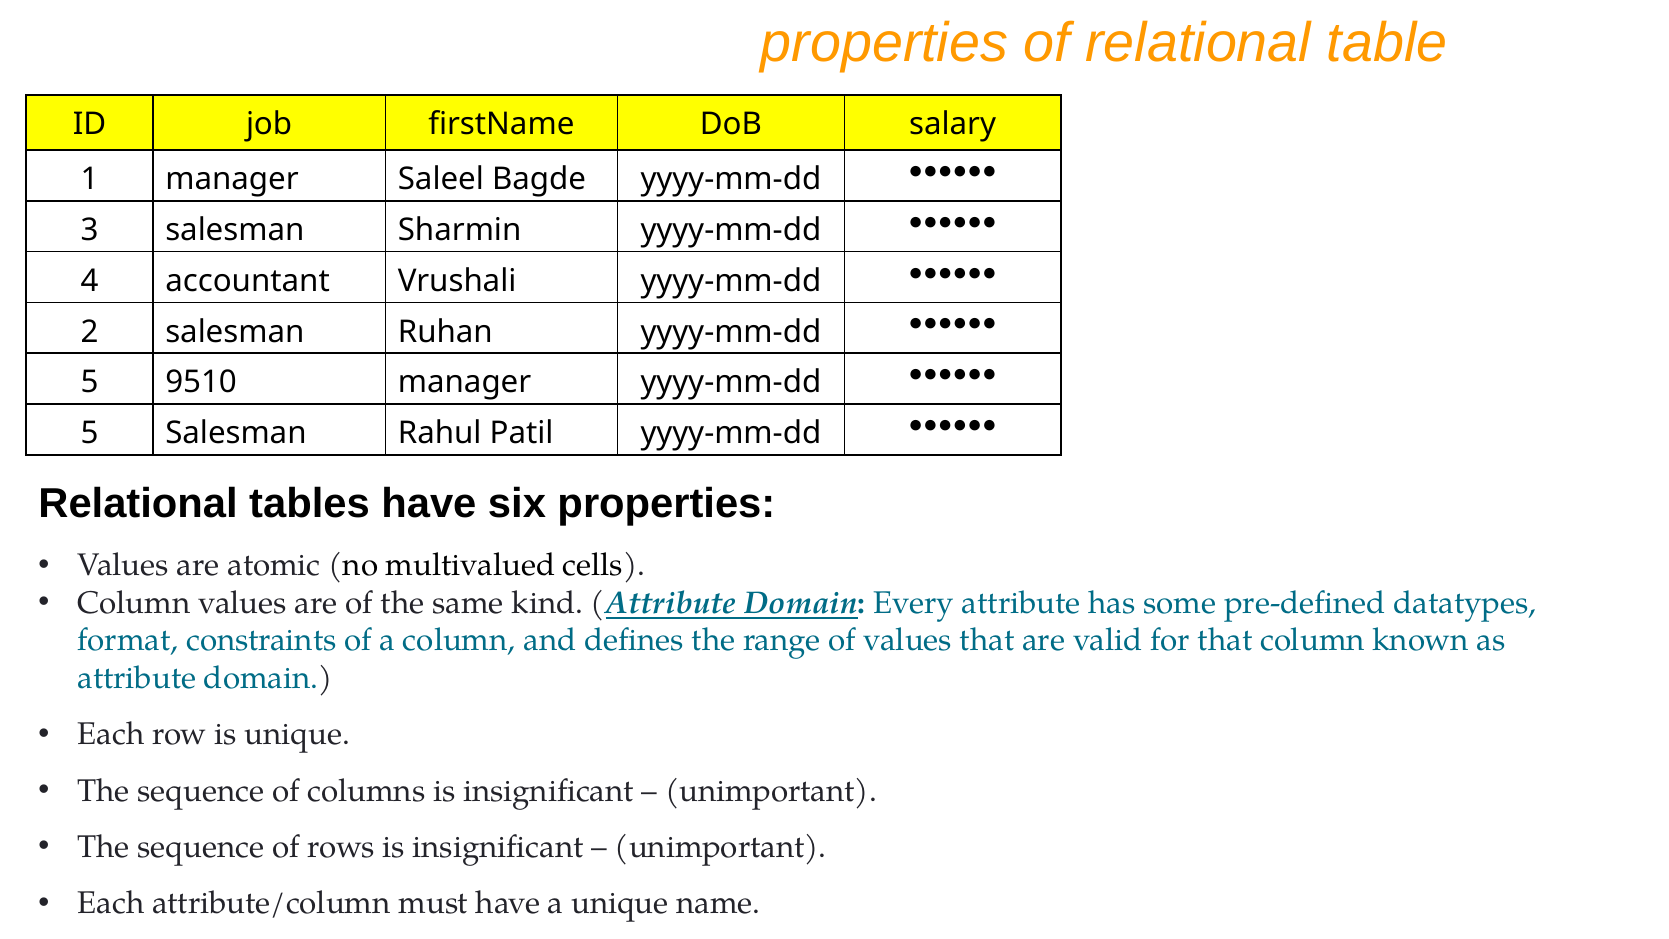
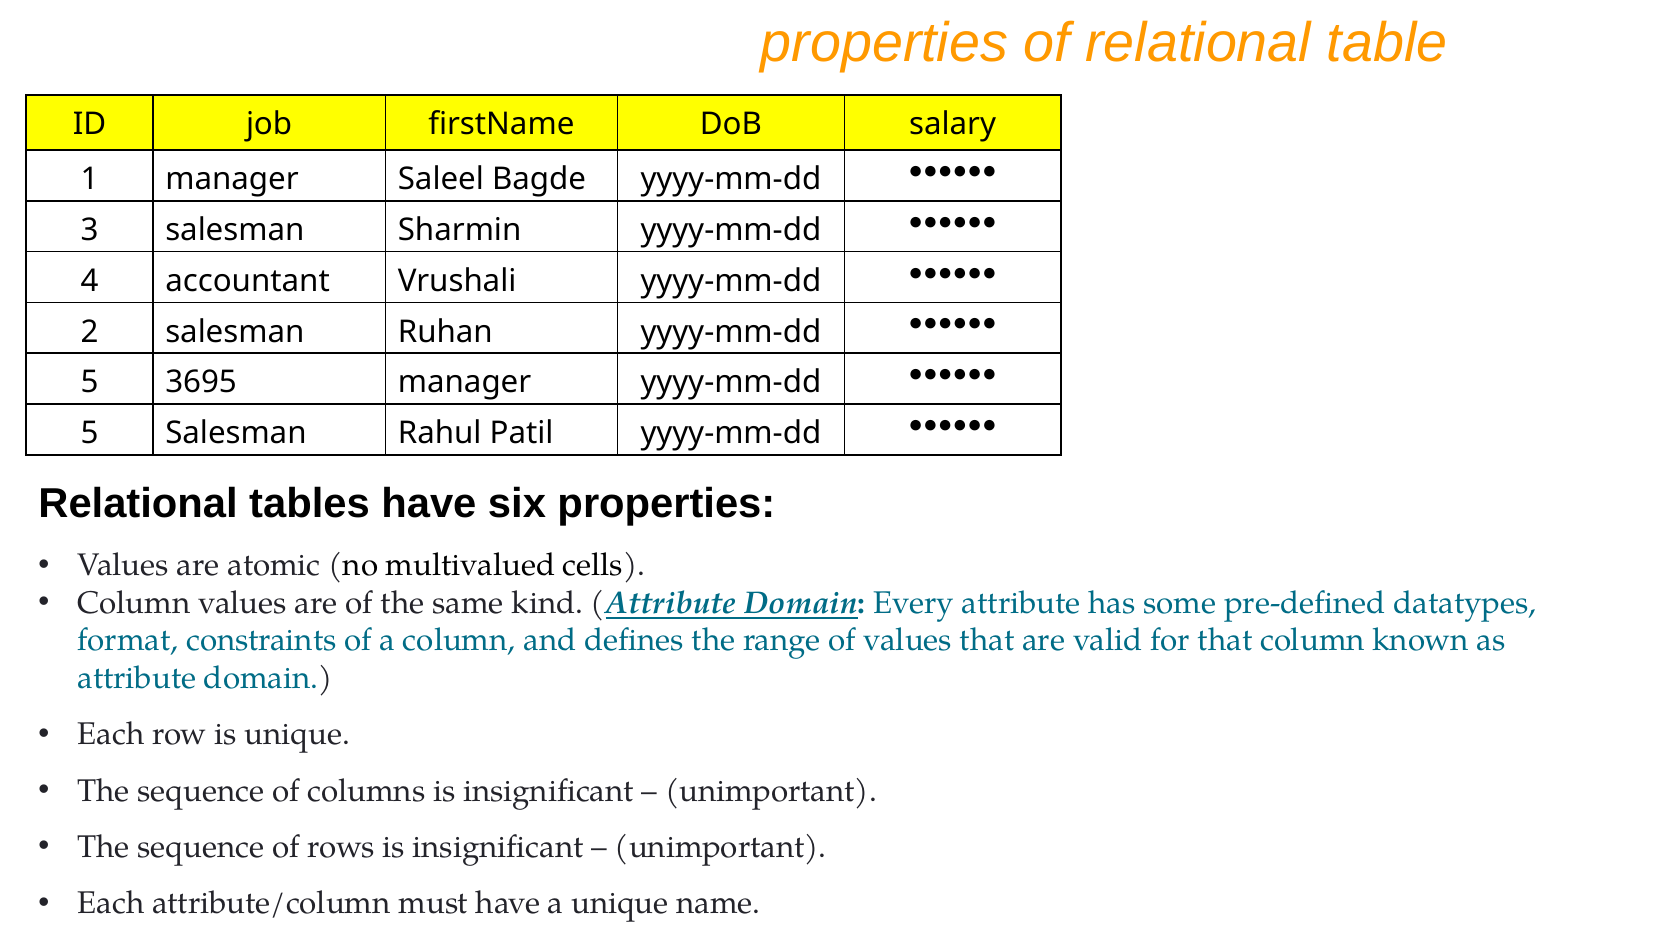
9510: 9510 -> 3695 (201, 382)
